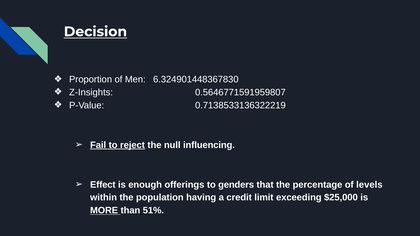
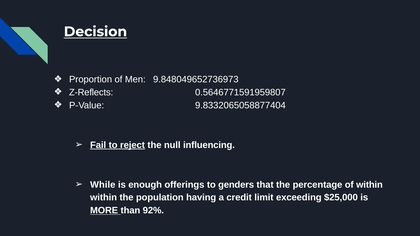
6.324901448367830: 6.324901448367830 -> 9.848049652736973 (196, 80)
Z-Insights: Z-Insights -> Z-Reflects (91, 93)
0.7138533136322219: 0.7138533136322219 -> 9.8332065058877404 (240, 105)
Effect: Effect -> While (103, 185)
of levels: levels -> within (370, 185)
51%: 51% -> 92% (153, 211)
